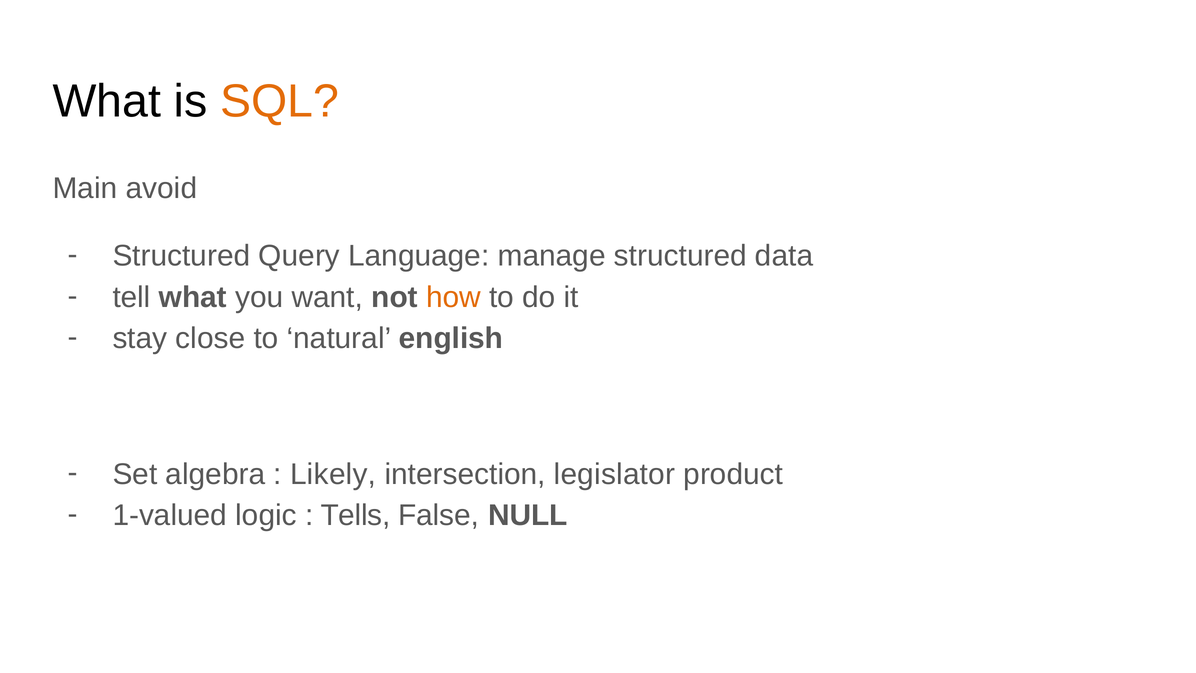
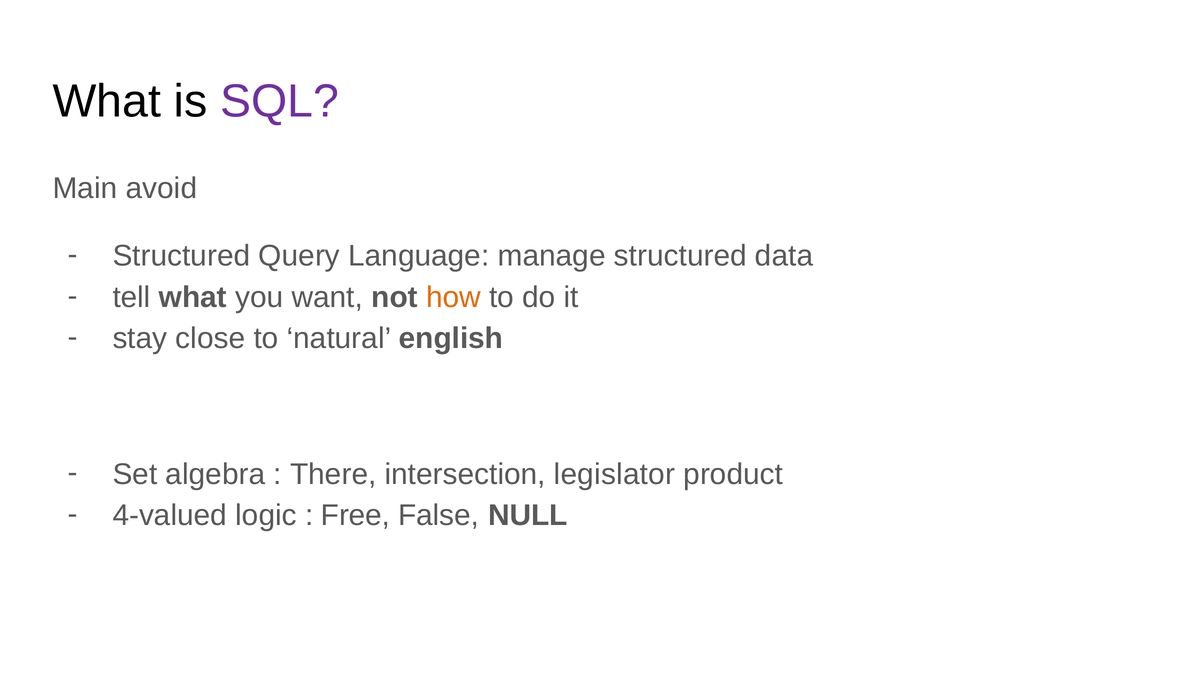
SQL colour: orange -> purple (280, 101)
Likely: Likely -> There (333, 474)
1-valued: 1-valued -> 4-valued (170, 515)
Tells: Tells -> Free (355, 515)
